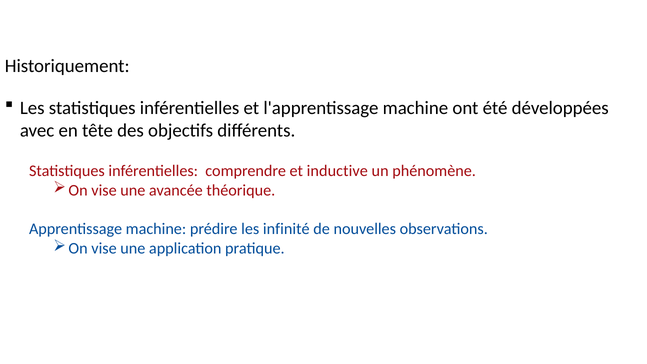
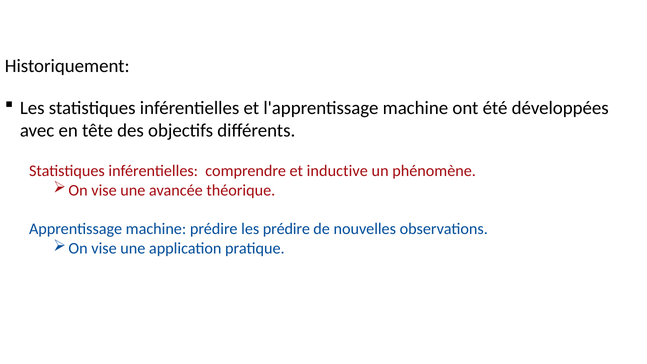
les infinité: infinité -> prédire (286, 229)
